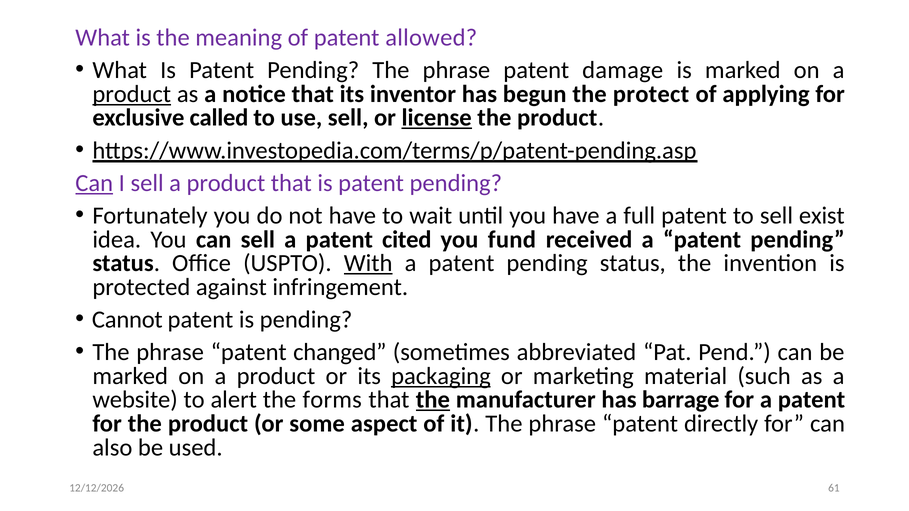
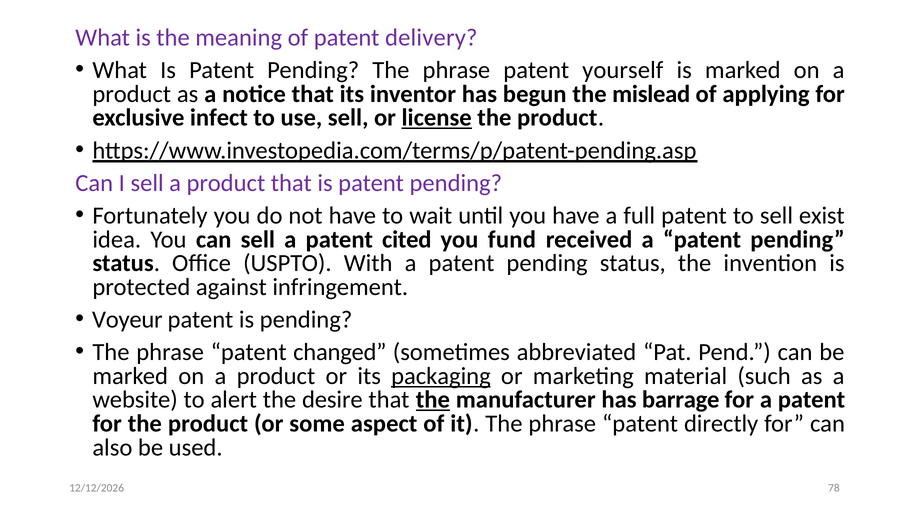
allowed: allowed -> delivery (431, 38)
damage: damage -> yourself (623, 70)
product underline: present -> none (132, 94)
protect: protect -> mislead (651, 94)
called: called -> infect (219, 118)
Can underline: present -> none (94, 183)
With underline: present -> none (368, 264)
Cannot: Cannot -> Voyeur (127, 320)
forms: forms -> desire (332, 400)
61: 61 -> 78 (834, 488)
